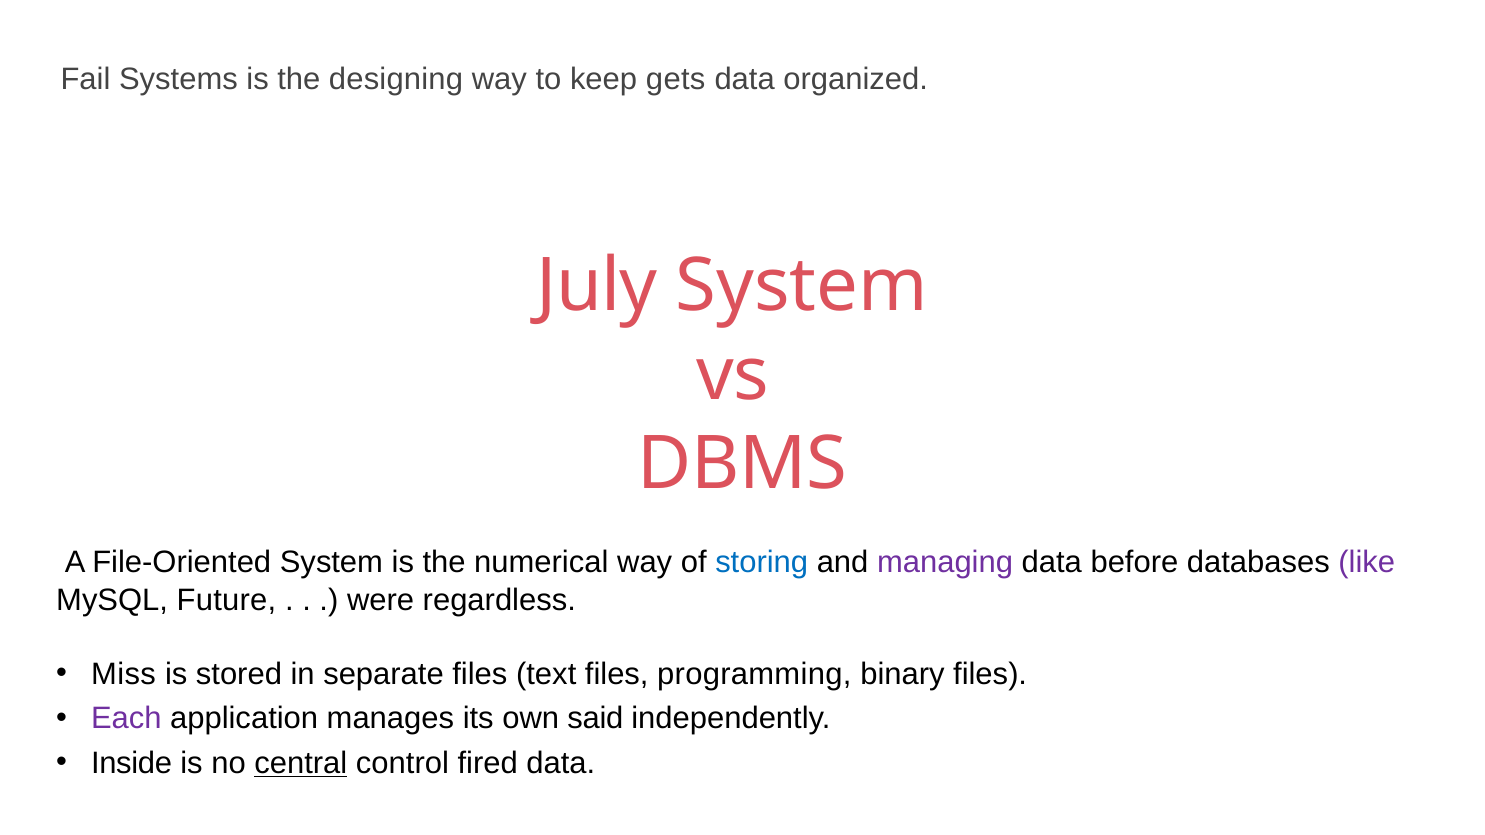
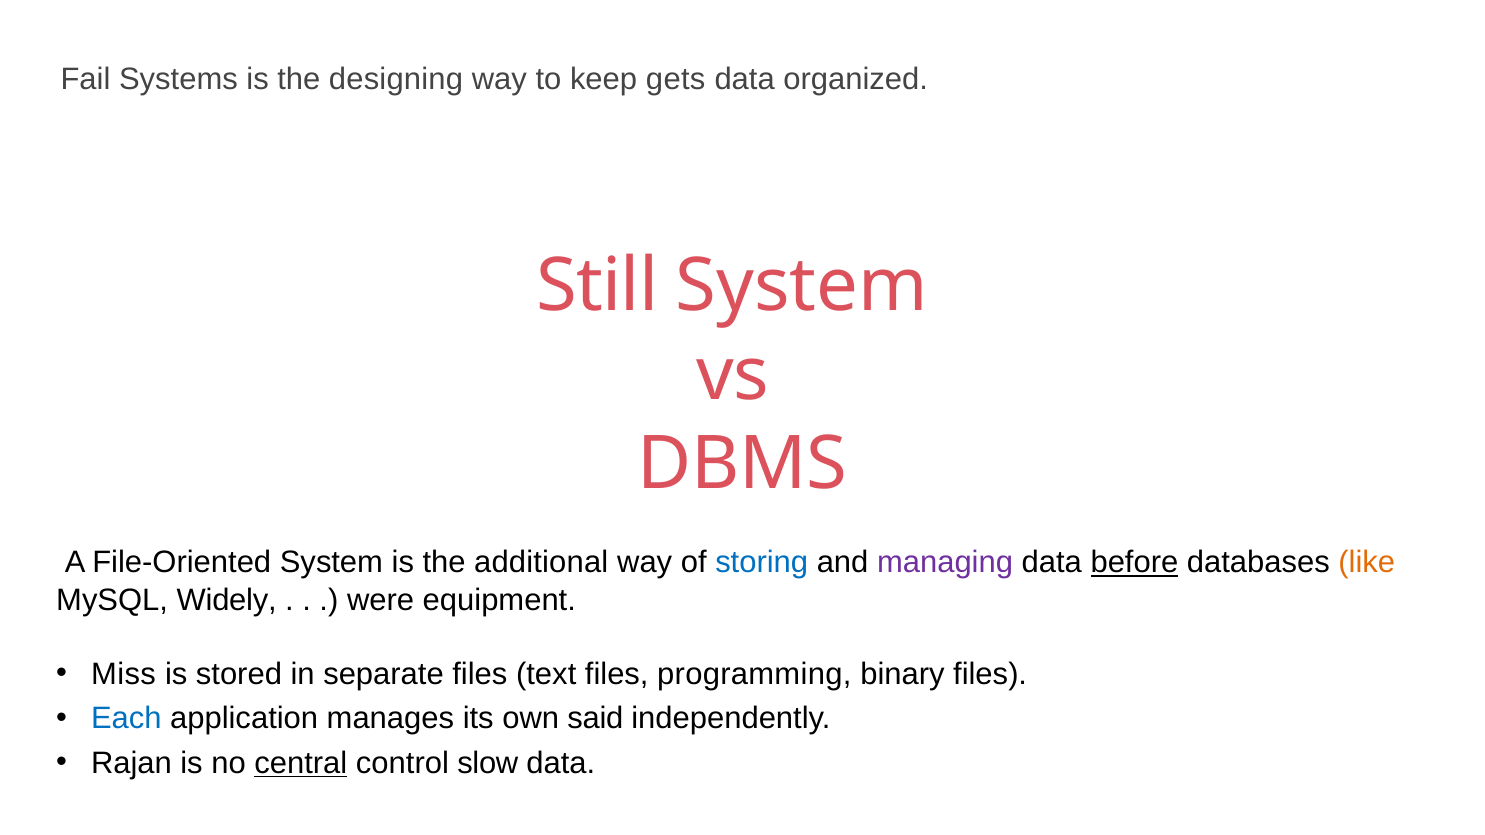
July: July -> Still (597, 286)
numerical: numerical -> additional (541, 563)
before underline: none -> present (1134, 563)
like colour: purple -> orange (1367, 563)
Future: Future -> Widely (227, 600)
regardless: regardless -> equipment (499, 600)
Each colour: purple -> blue (126, 719)
Inside: Inside -> Rajan (131, 763)
fired: fired -> slow (488, 763)
